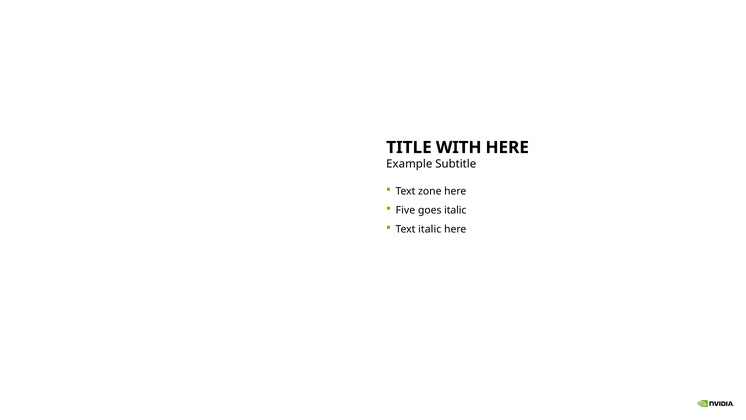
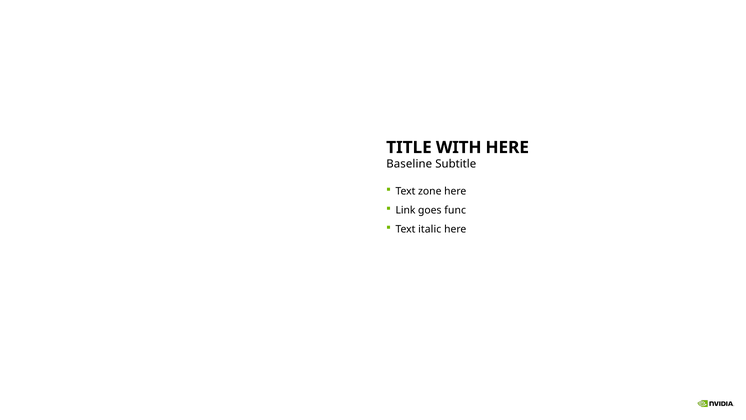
Example: Example -> Baseline (409, 164)
Five: Five -> Link (405, 210)
goes italic: italic -> func (455, 210)
